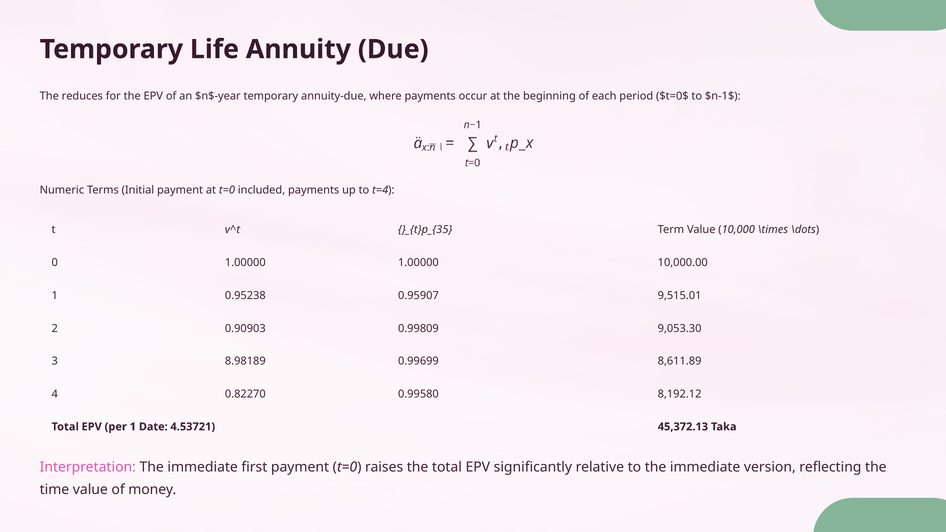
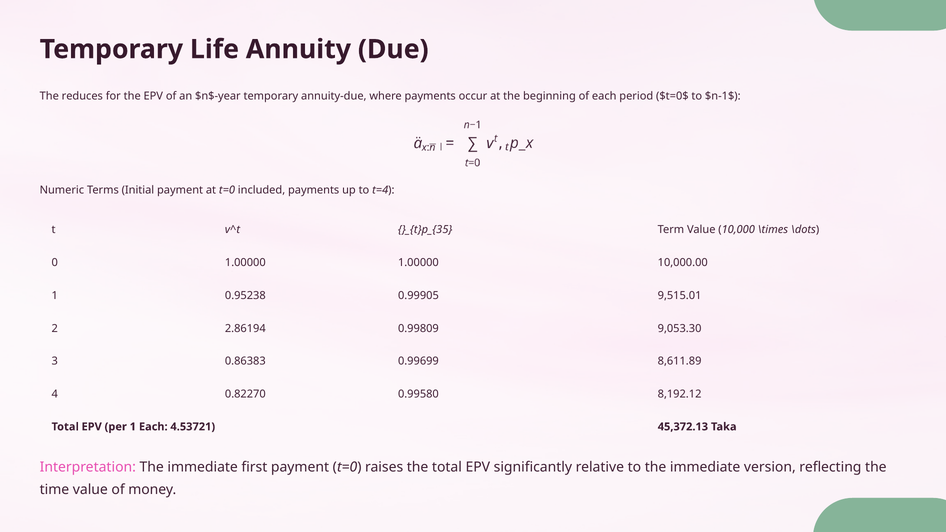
0.95907: 0.95907 -> 0.99905 (418, 296)
0.90903: 0.90903 -> 2.86194 (245, 328)
8.98189: 8.98189 -> 0.86383 (245, 361)
1 Date: Date -> Each (153, 427)
